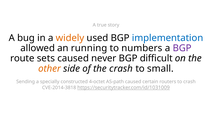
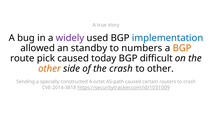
widely colour: orange -> purple (70, 38)
running: running -> standby (89, 48)
BGP colour: purple -> orange (182, 48)
sets: sets -> pick (46, 58)
never: never -> today (104, 58)
to small: small -> other (160, 69)
